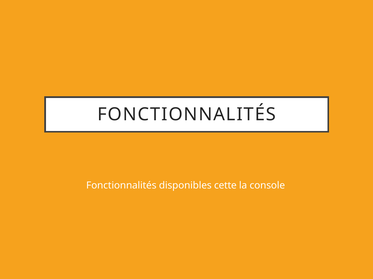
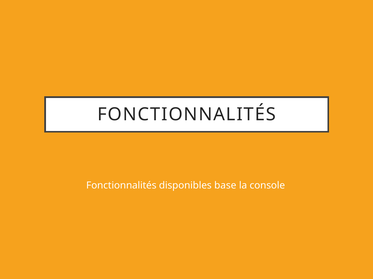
cette: cette -> base (225, 186)
